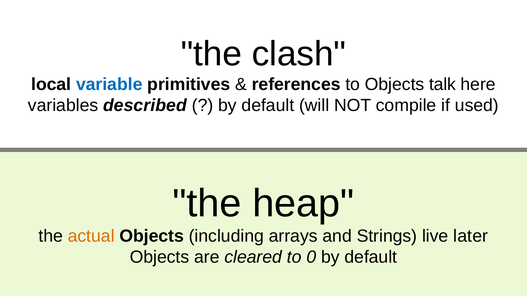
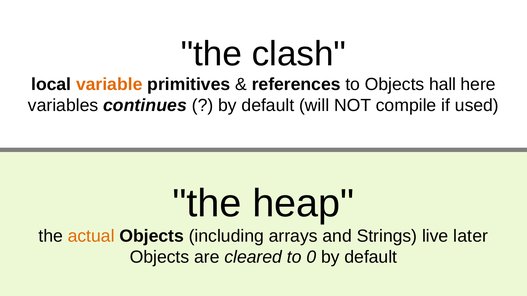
variable colour: blue -> orange (109, 84)
talk: talk -> hall (443, 84)
described: described -> continues (145, 105)
